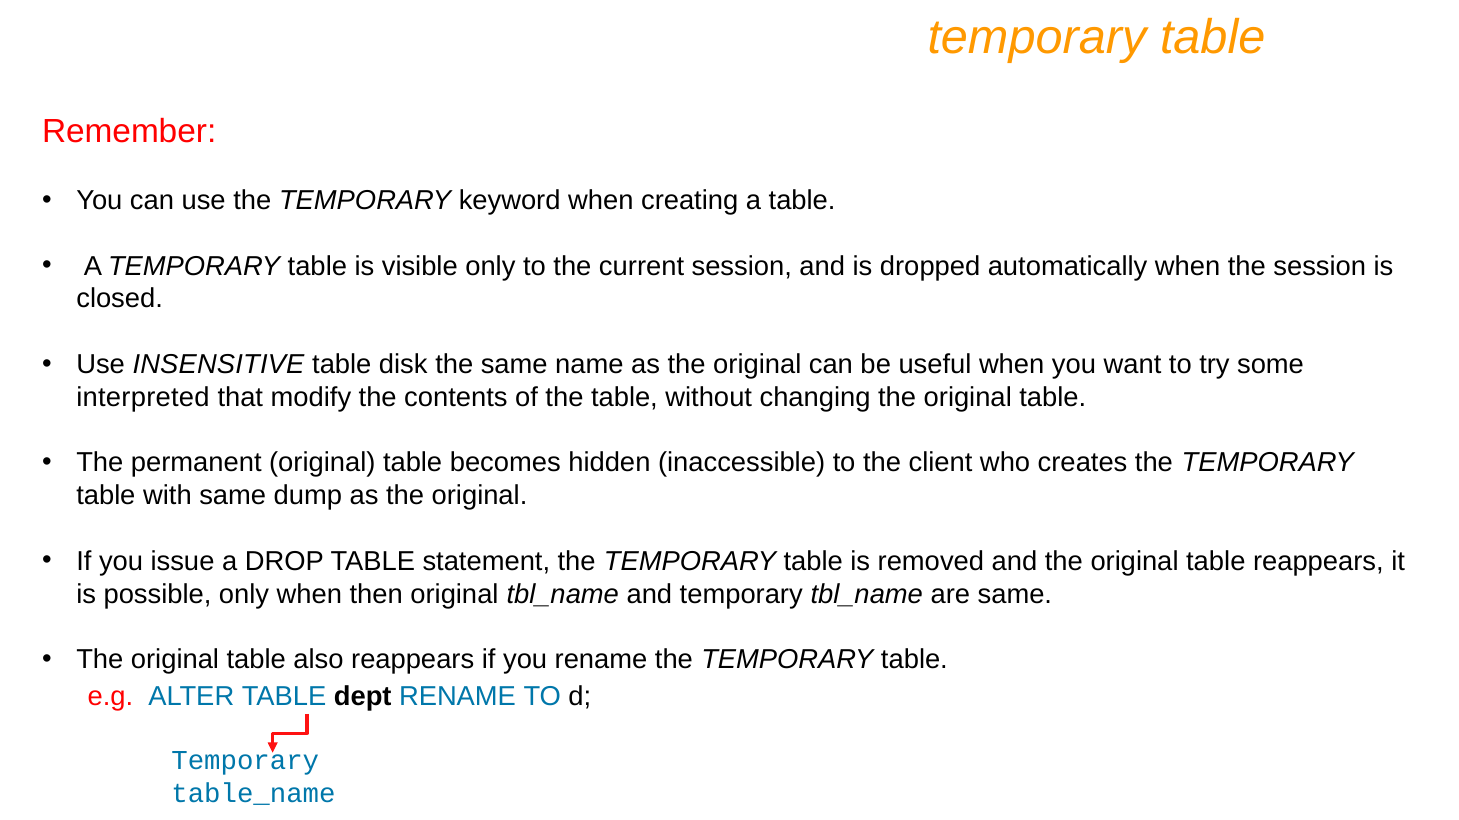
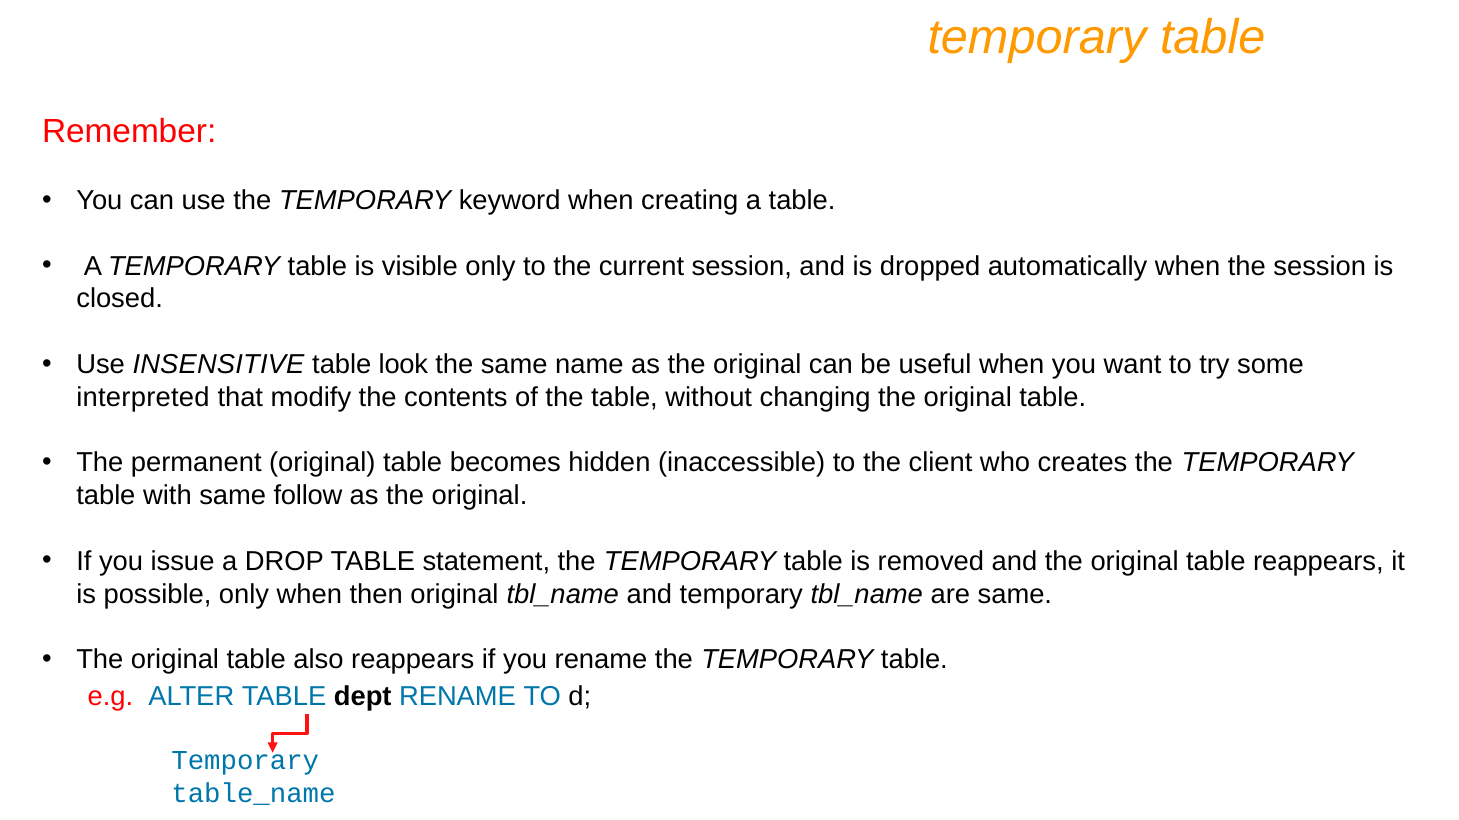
disk: disk -> look (403, 365)
dump: dump -> follow (308, 496)
